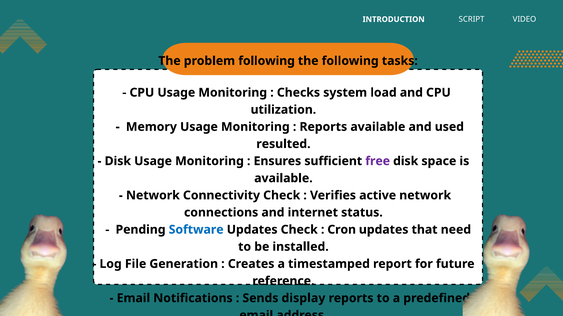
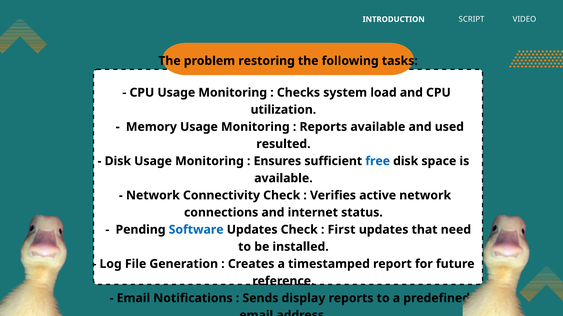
problem following: following -> restoring (267, 61)
free colour: purple -> blue (378, 161)
Cron: Cron -> First (342, 230)
